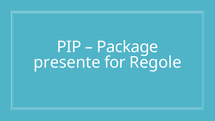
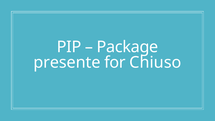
Regole: Regole -> Chiuso (155, 62)
